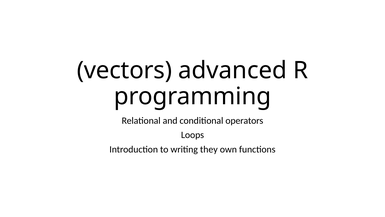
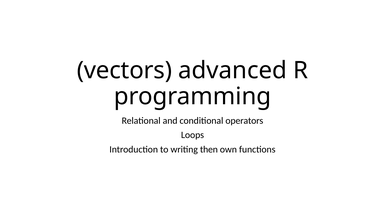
they: they -> then (209, 149)
